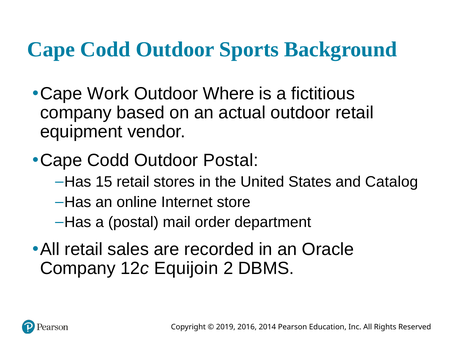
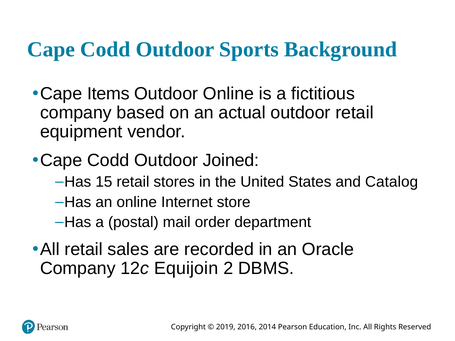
Work: Work -> Items (108, 94)
Outdoor Where: Where -> Online (228, 94)
Outdoor Postal: Postal -> Joined (231, 160)
